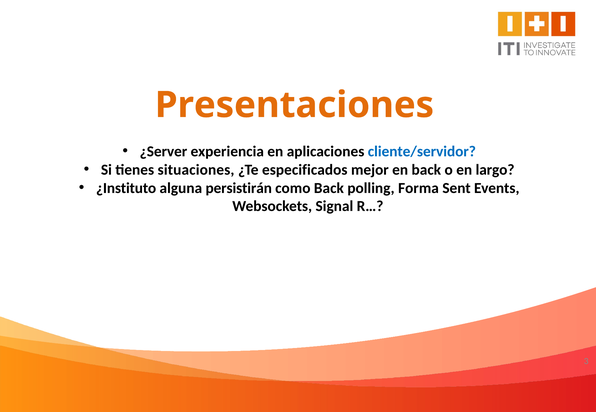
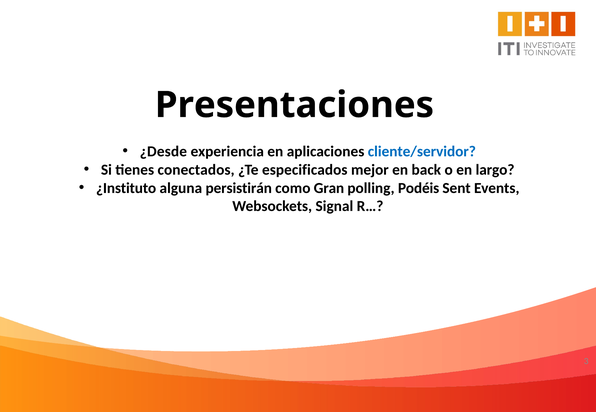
Presentaciones colour: orange -> black (294, 105)
¿Server: ¿Server -> ¿Desde (163, 152)
situaciones: situaciones -> conectados (196, 170)
como Back: Back -> Gran (329, 188)
Forma: Forma -> Podéis (419, 188)
